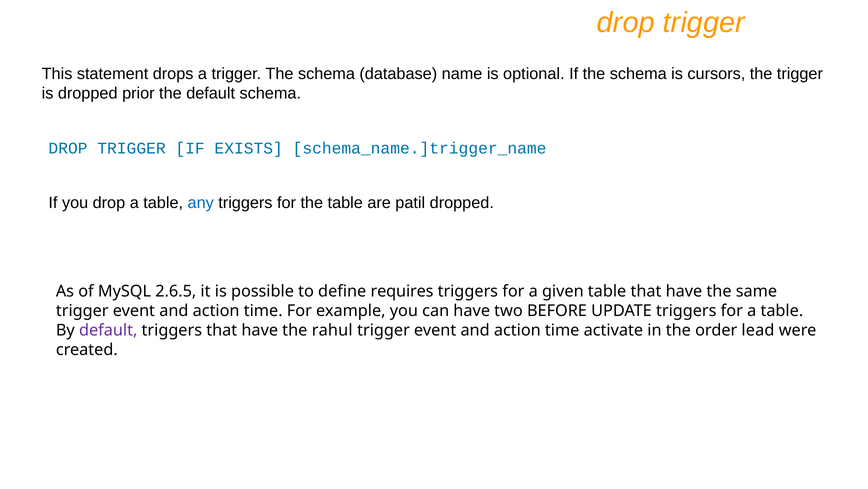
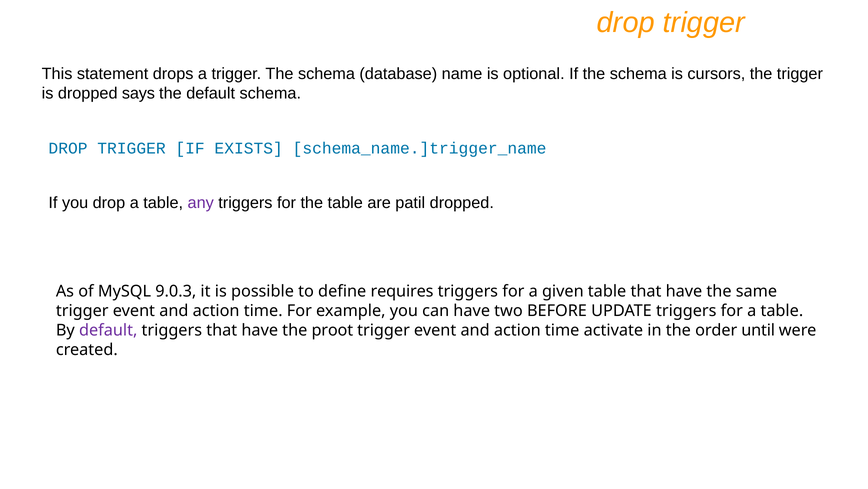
prior: prior -> says (138, 93)
any colour: blue -> purple (201, 203)
2.6.5: 2.6.5 -> 9.0.3 (176, 291)
rahul: rahul -> proot (332, 330)
lead: lead -> until (758, 330)
